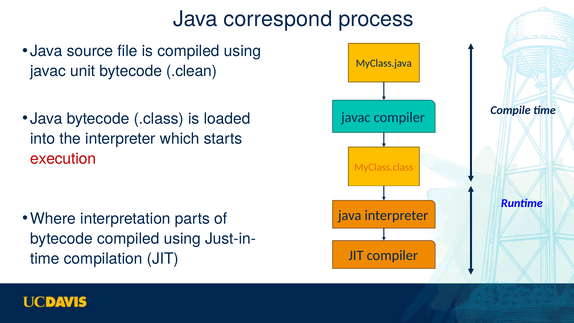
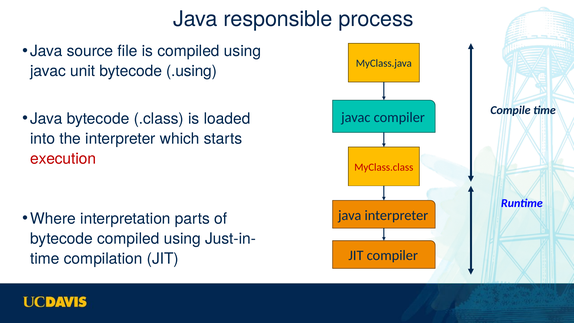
correspond: correspond -> responsible (278, 19)
.clean: .clean -> .using (192, 71)
MyClass.class colour: orange -> red (384, 167)
